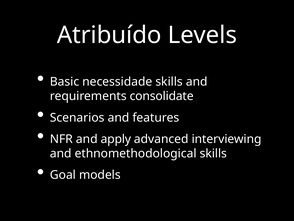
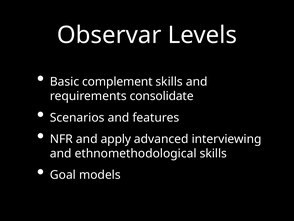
Atribuído: Atribuído -> Observar (109, 35)
necessidade: necessidade -> complement (117, 82)
